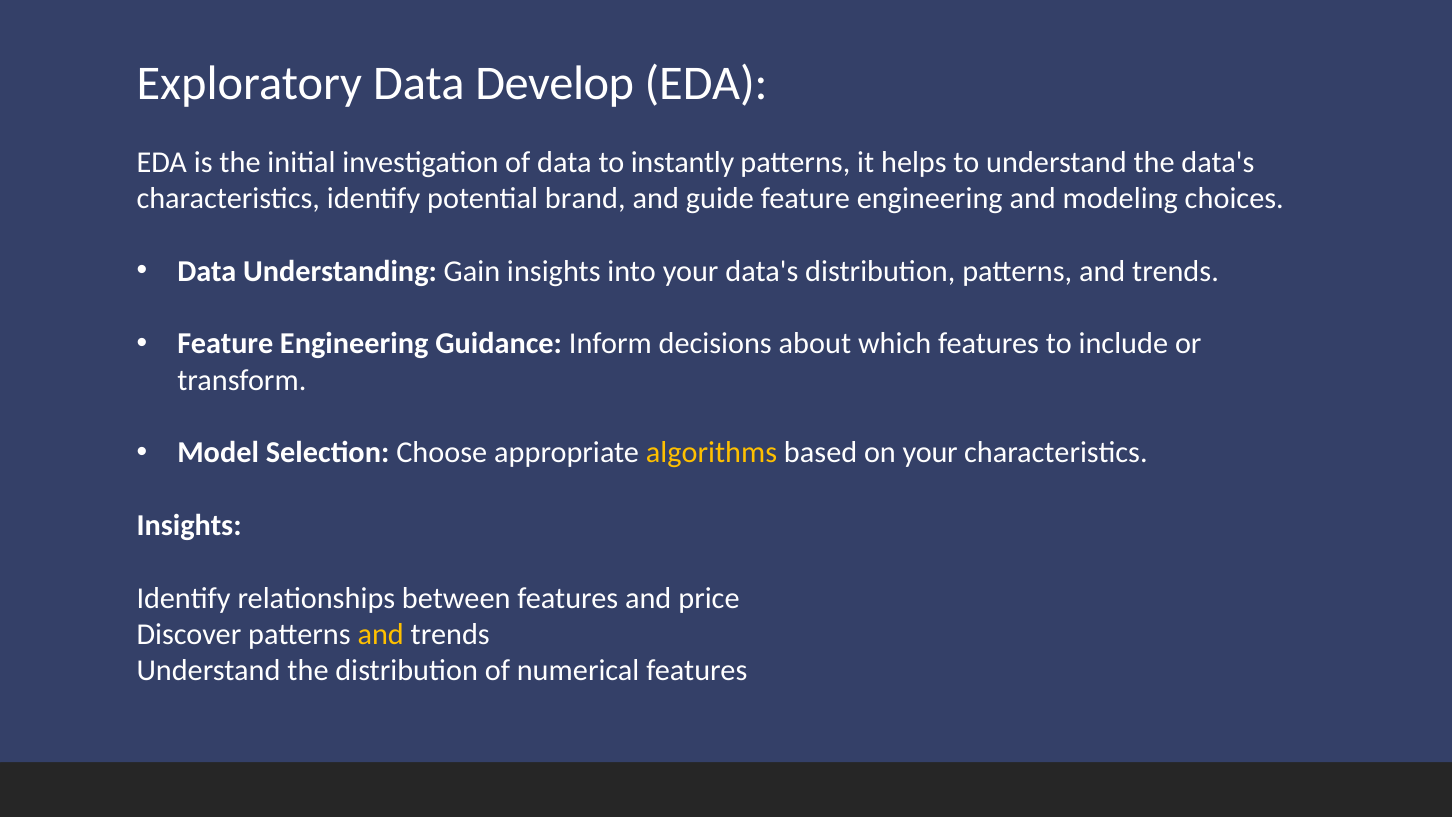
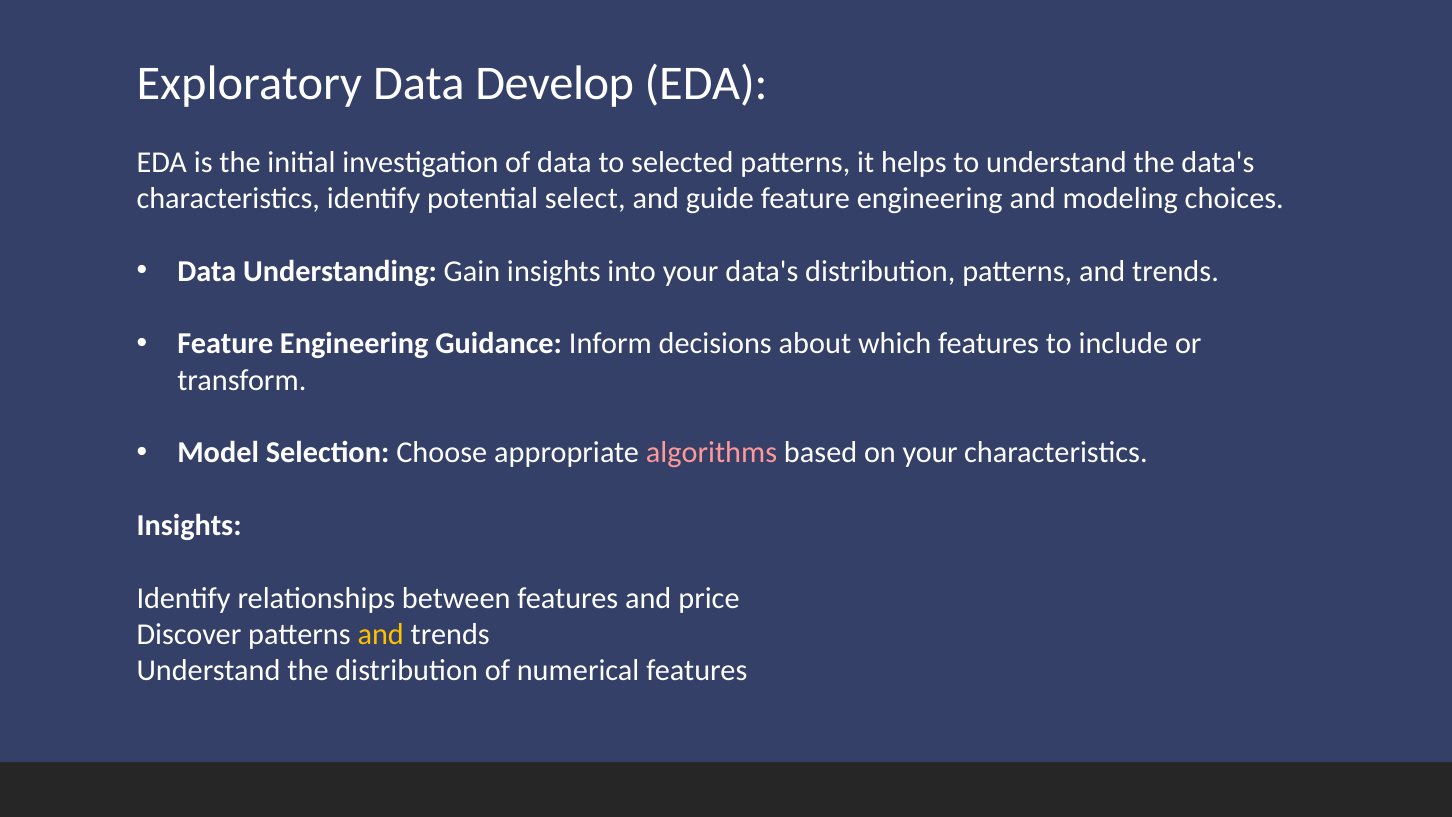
instantly: instantly -> selected (682, 162)
brand: brand -> select (585, 199)
algorithms colour: yellow -> pink (712, 453)
